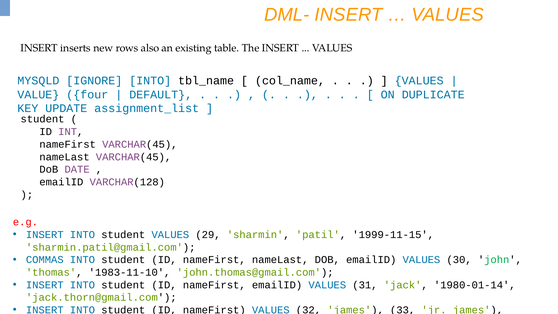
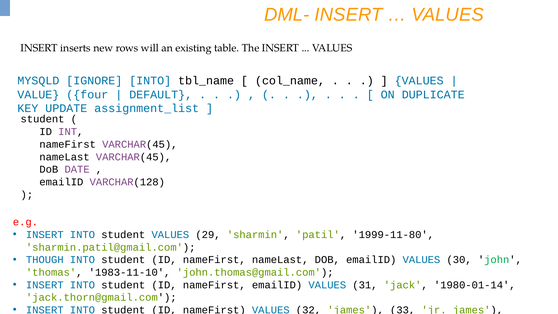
also: also -> will (150, 48)
1999-11-15: 1999-11-15 -> 1999-11-80 (393, 235)
COMMAS: COMMAS -> THOUGH (45, 260)
